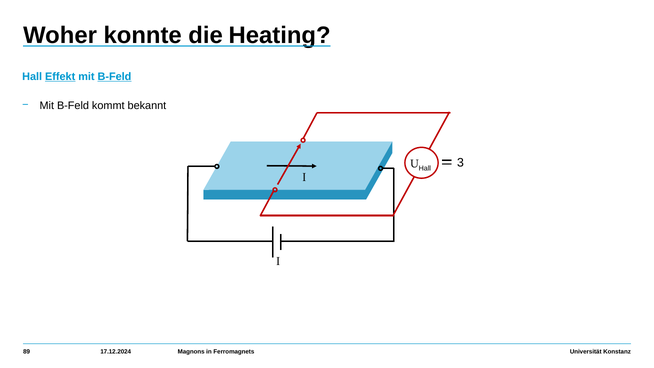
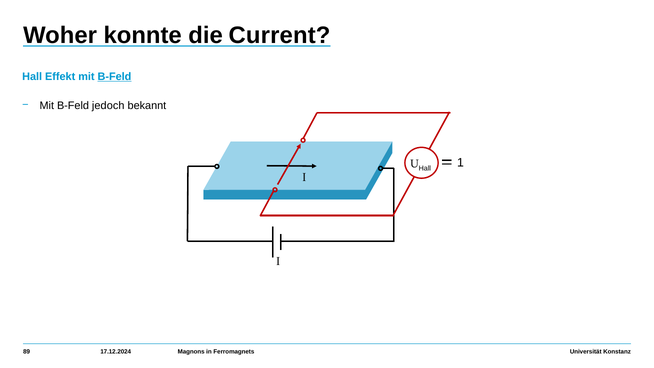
Heating: Heating -> Current (280, 36)
Effekt underline: present -> none (60, 77)
kommt: kommt -> jedoch (108, 105)
3: 3 -> 1 (460, 163)
